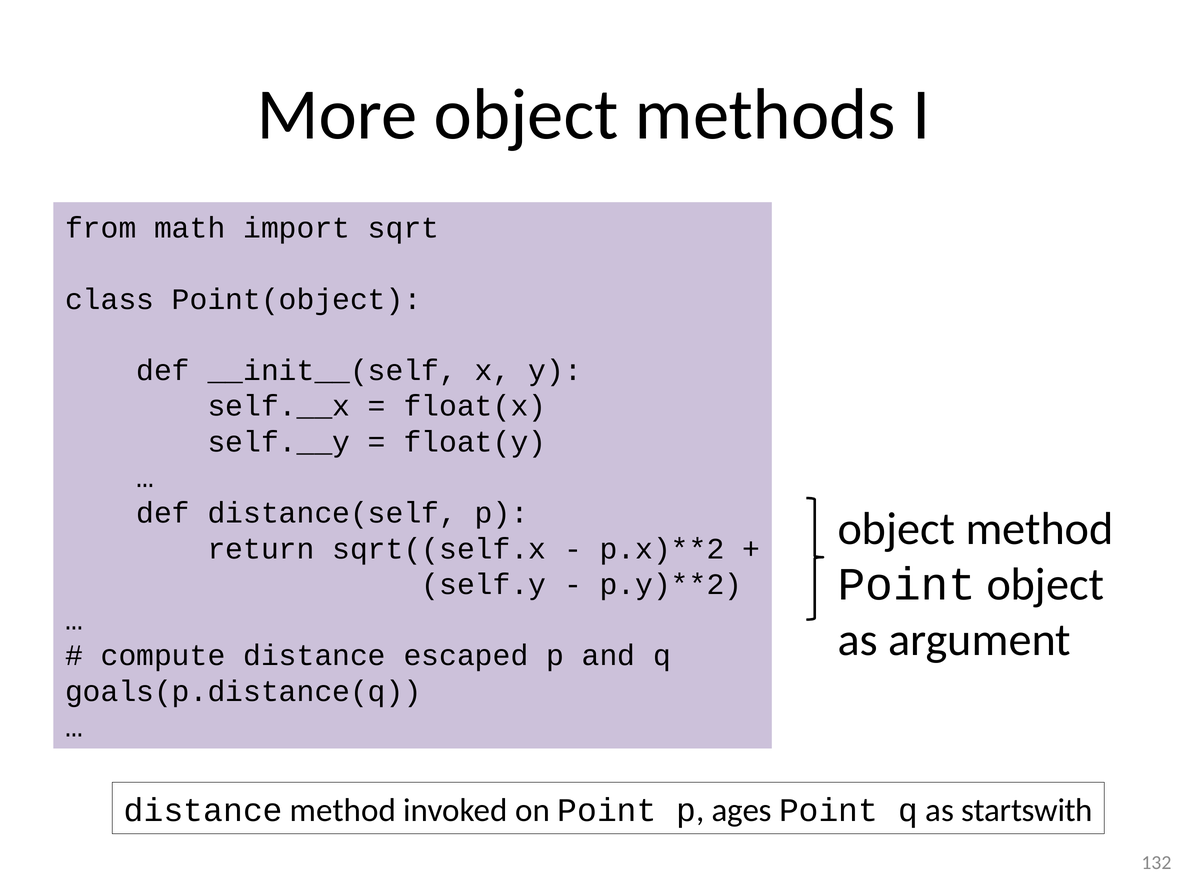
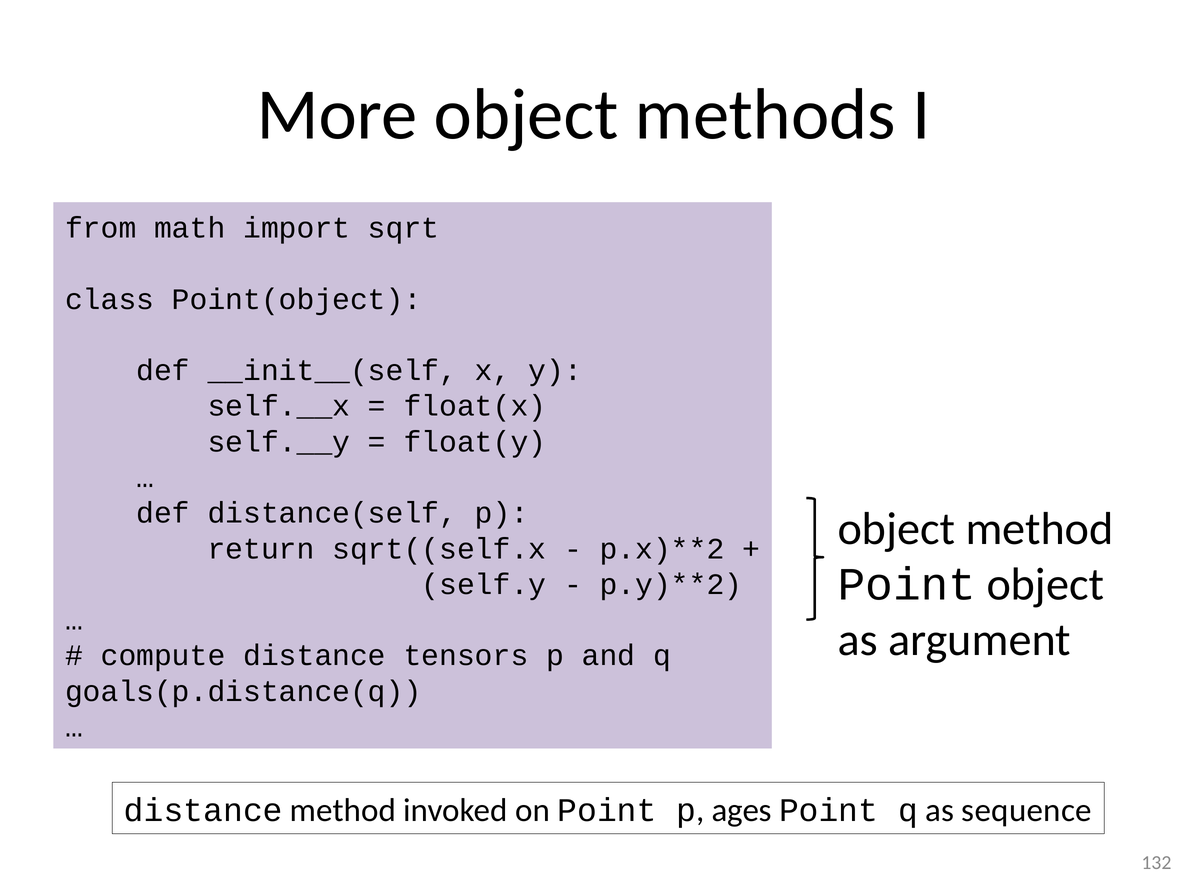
escaped: escaped -> tensors (466, 656)
startswith: startswith -> sequence (1027, 810)
